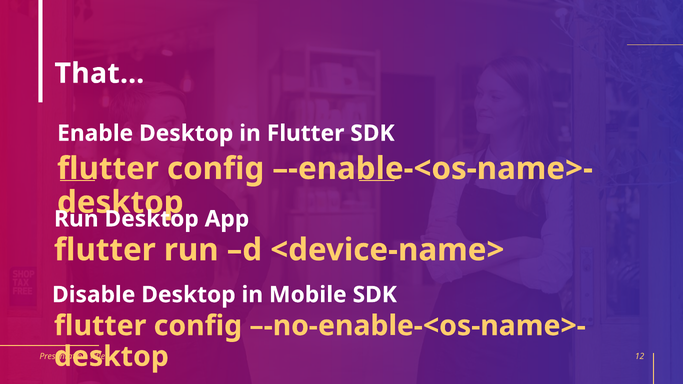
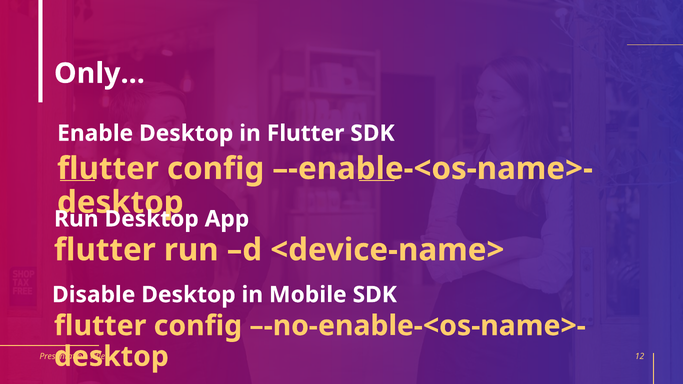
That…: That… -> Only… (99, 73)
